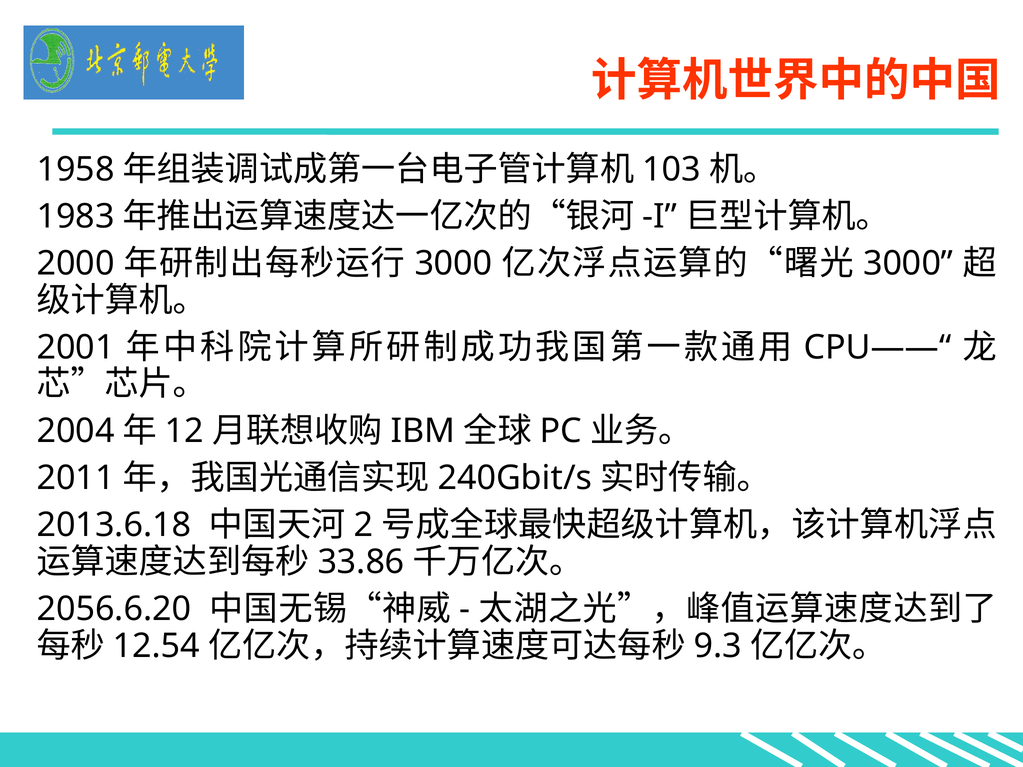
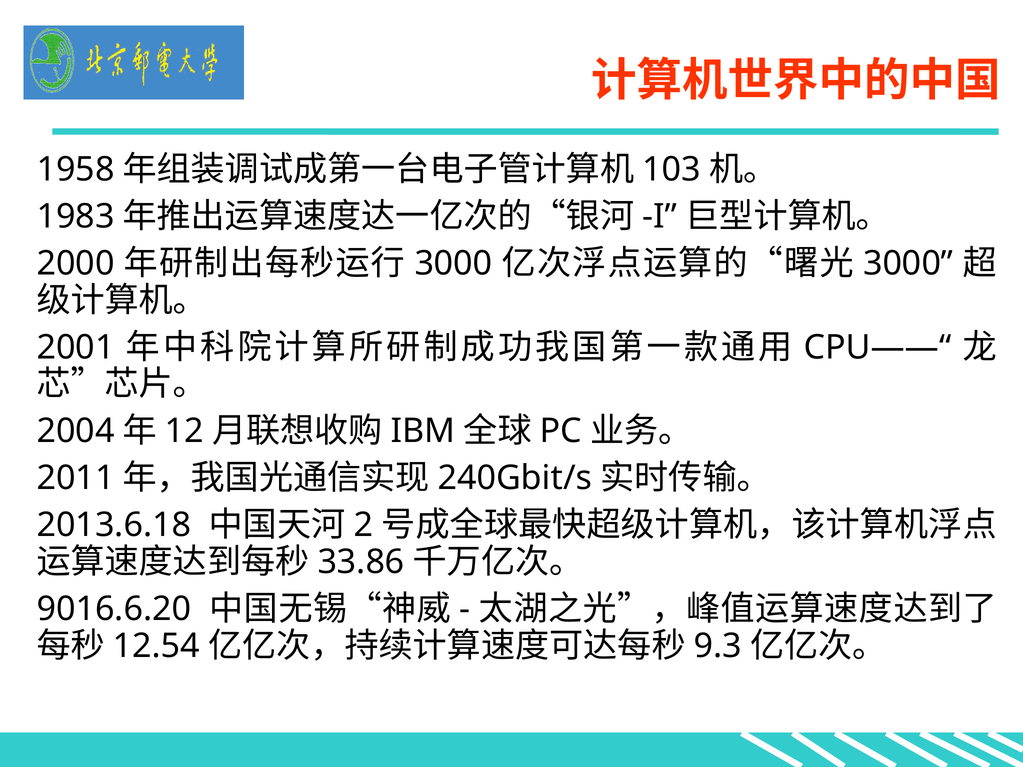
2056.6.20: 2056.6.20 -> 9016.6.20 (114, 609)
